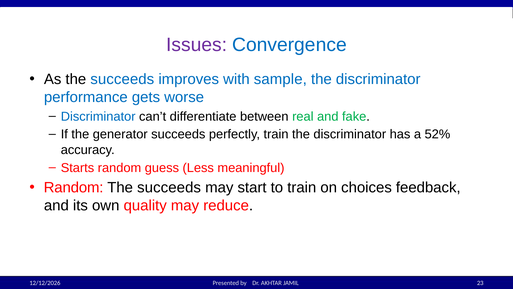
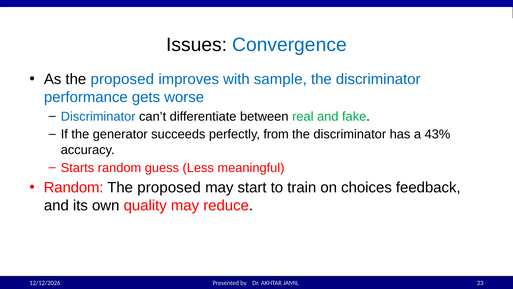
Issues colour: purple -> black (197, 45)
As the succeeds: succeeds -> proposed (122, 79)
perfectly train: train -> from (276, 134)
52%: 52% -> 43% (437, 134)
succeeds: succeeds -> proposed (169, 187)
